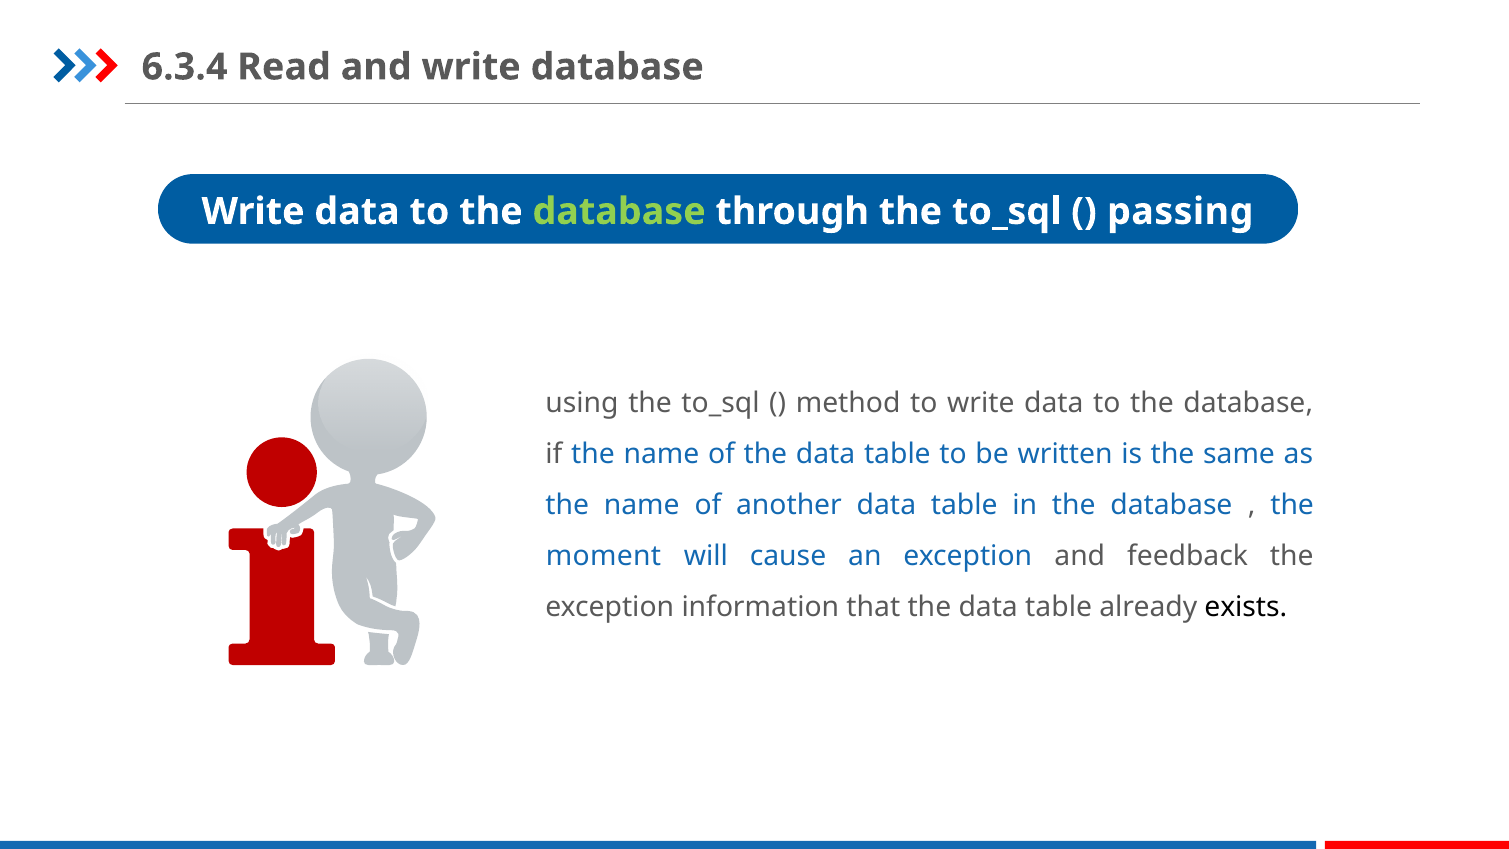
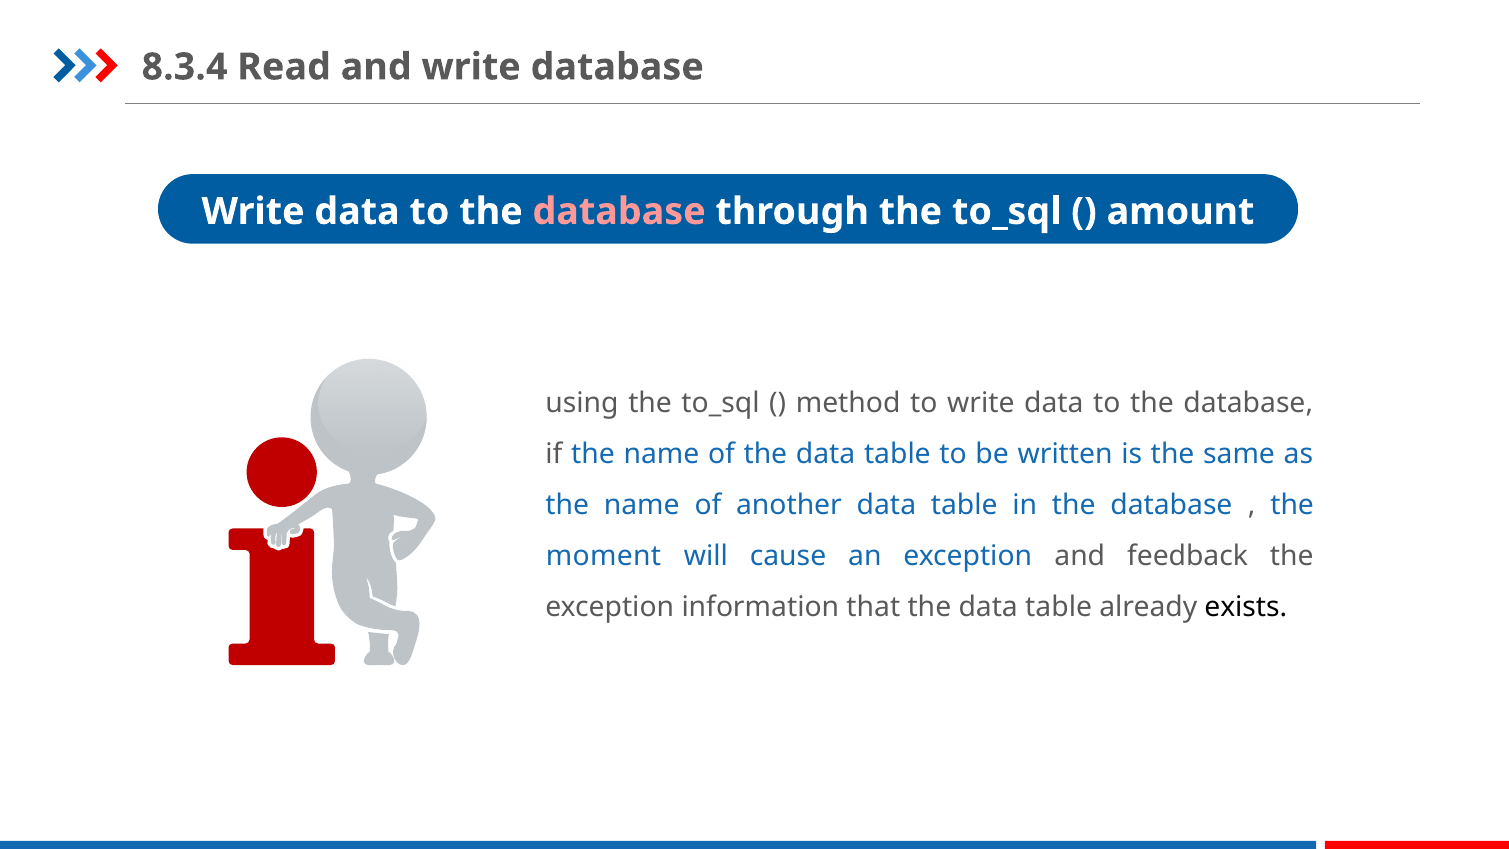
6.3.4: 6.3.4 -> 8.3.4 (184, 67)
database colour: light green -> pink (619, 212)
passing: passing -> amount (1180, 212)
